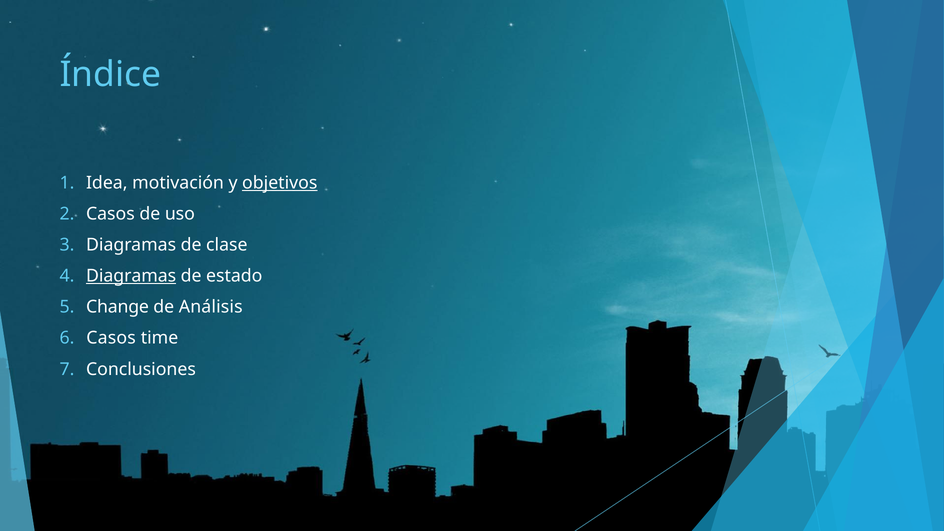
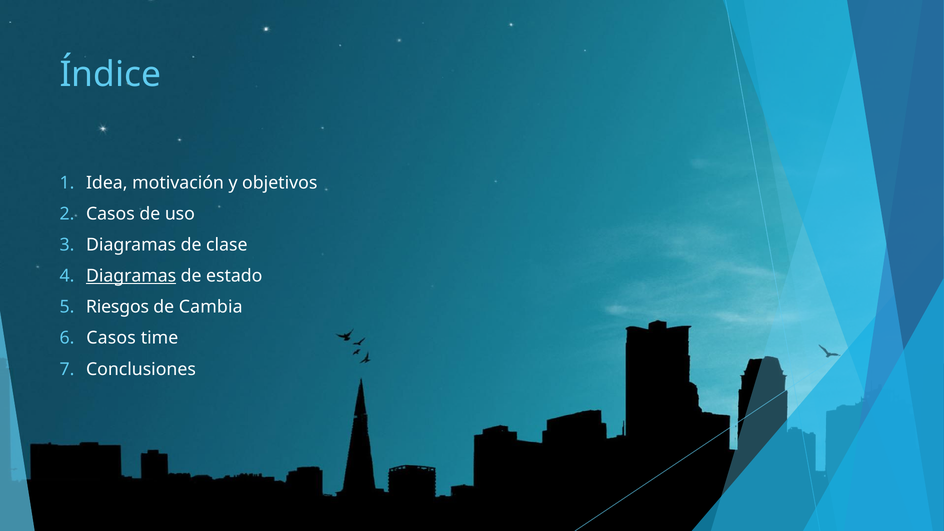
objetivos underline: present -> none (280, 183)
Change: Change -> Riesgos (117, 307)
Análisis: Análisis -> Cambia (211, 307)
